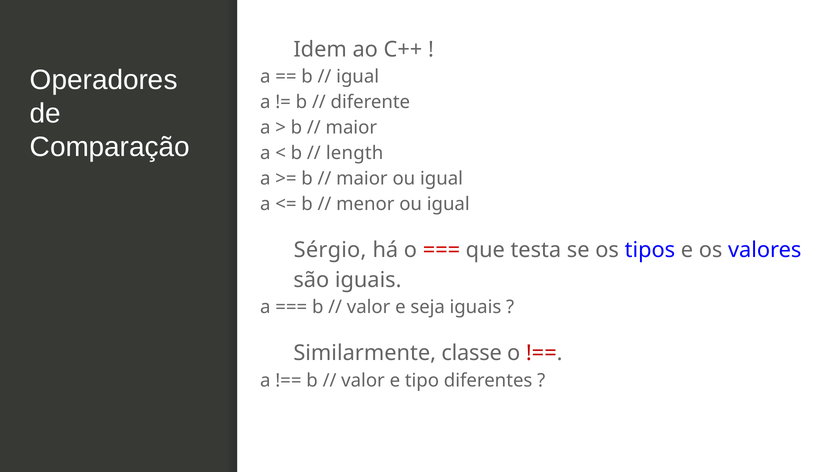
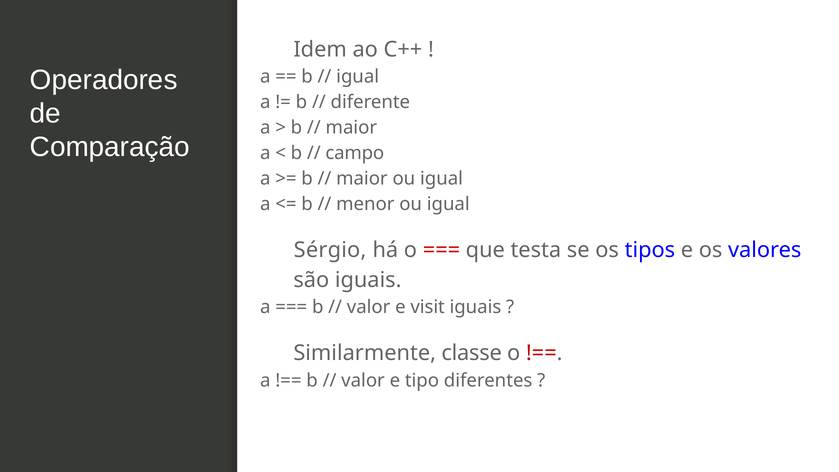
length: length -> campo (355, 153)
seja: seja -> visit (428, 307)
